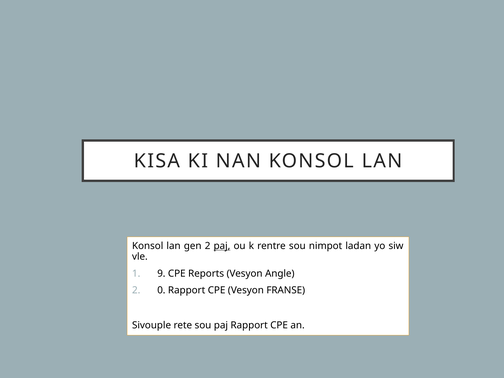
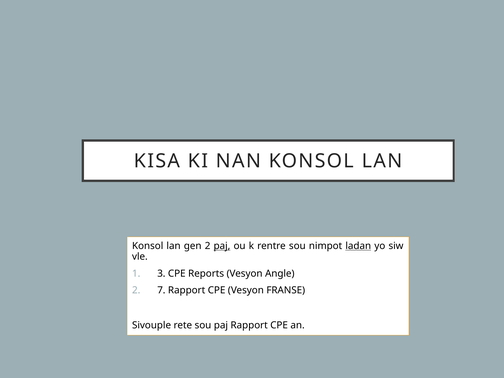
ladan underline: none -> present (358, 246)
9: 9 -> 3 (161, 273)
0: 0 -> 7 (161, 290)
